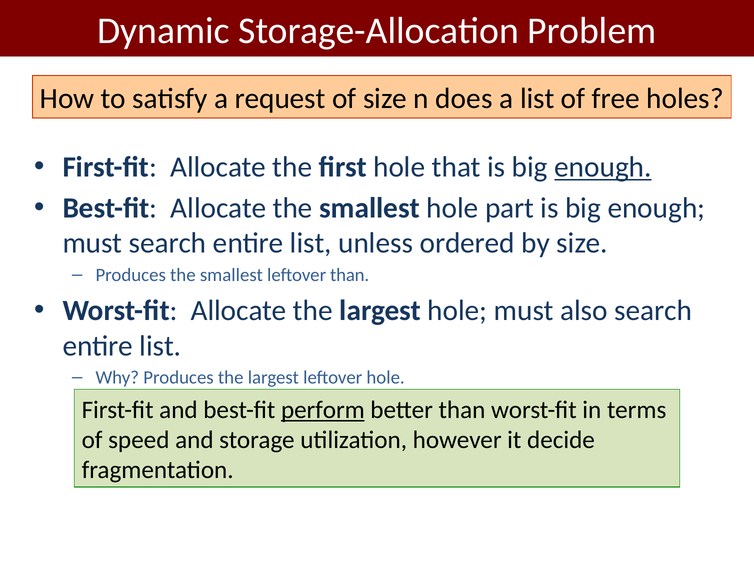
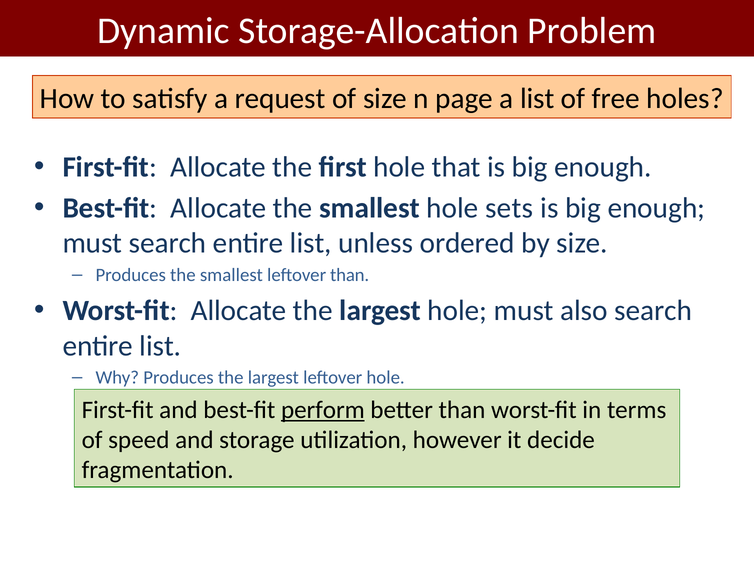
does: does -> page (464, 99)
enough underline: present -> none (603, 167)
part: part -> sets (509, 208)
